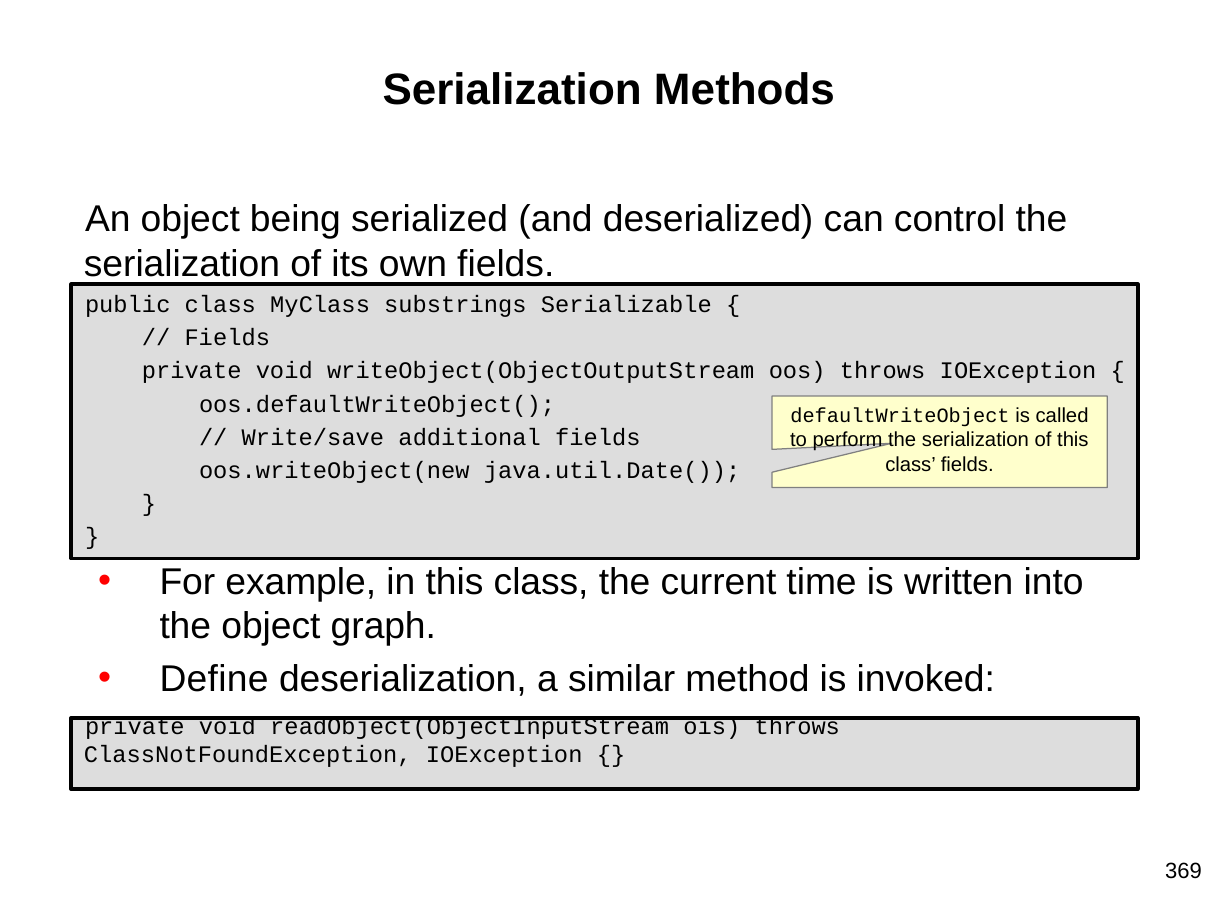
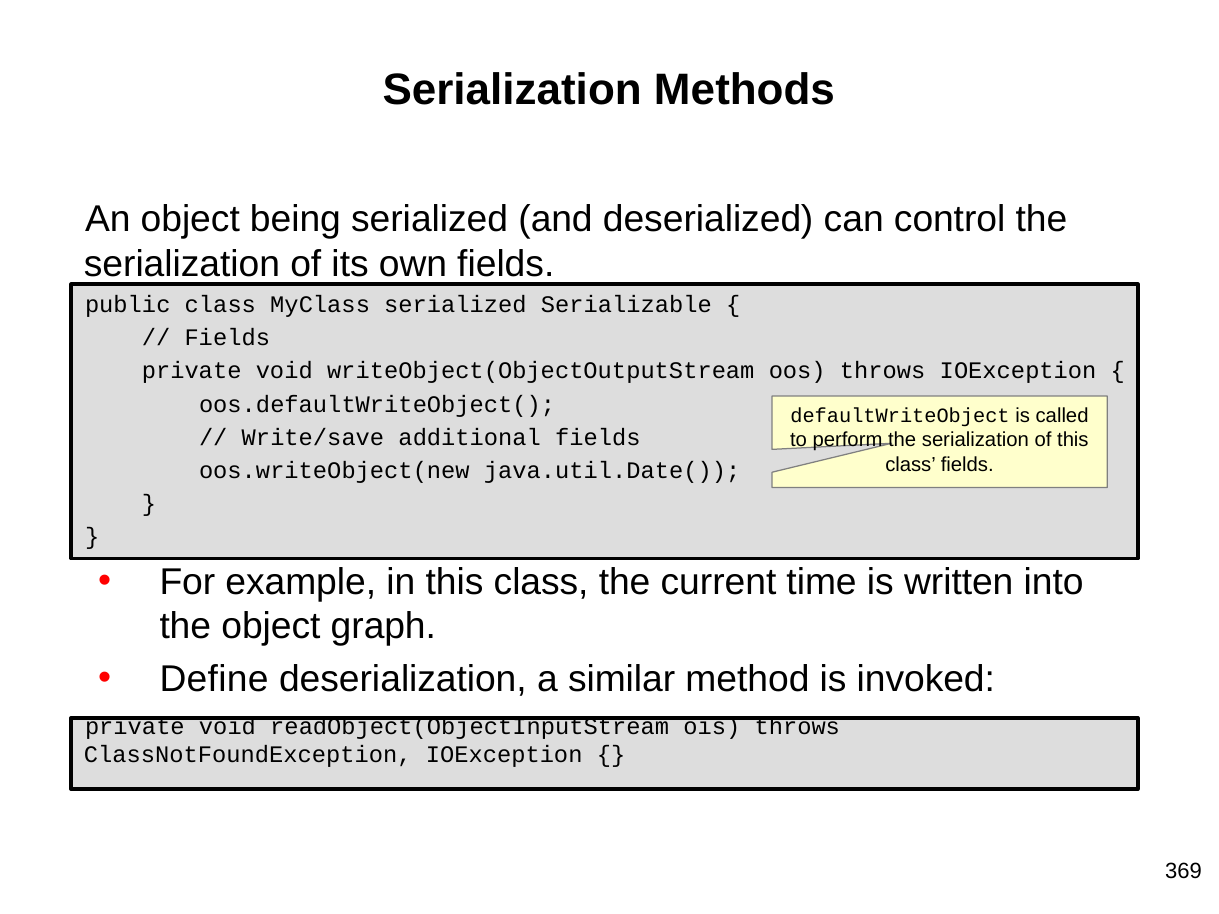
MyClass substrings: substrings -> serialized (455, 305)
